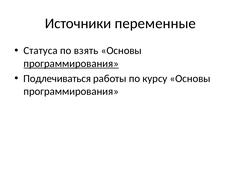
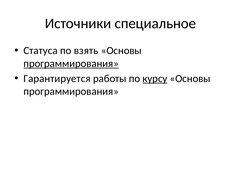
переменные: переменные -> специальное (155, 23)
Подлечиваться: Подлечиваться -> Гарантируется (57, 78)
курсу underline: none -> present (155, 78)
